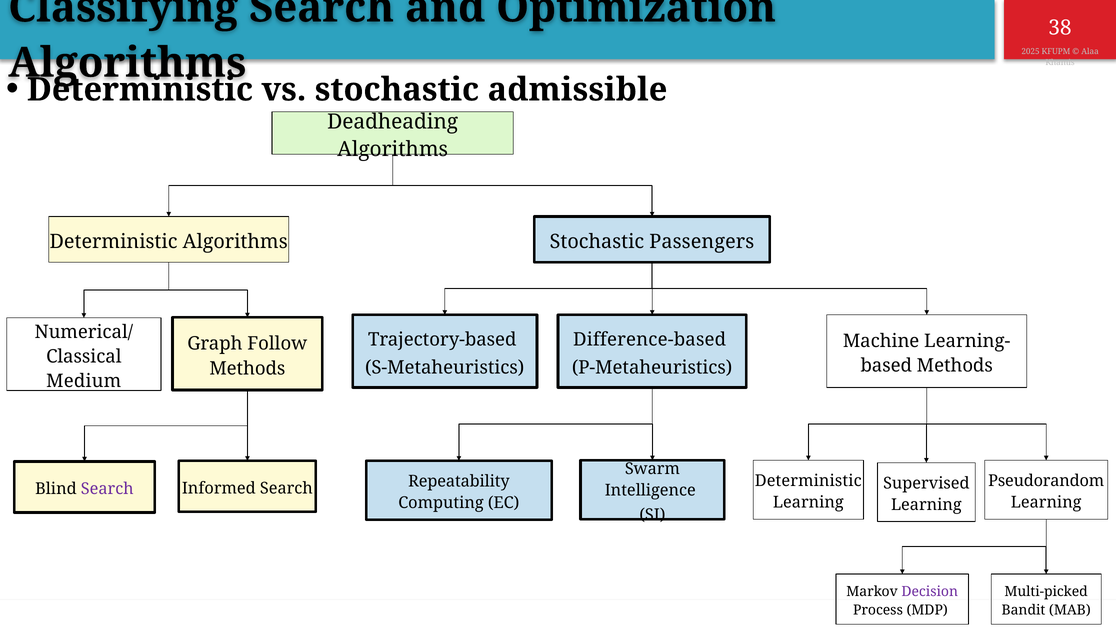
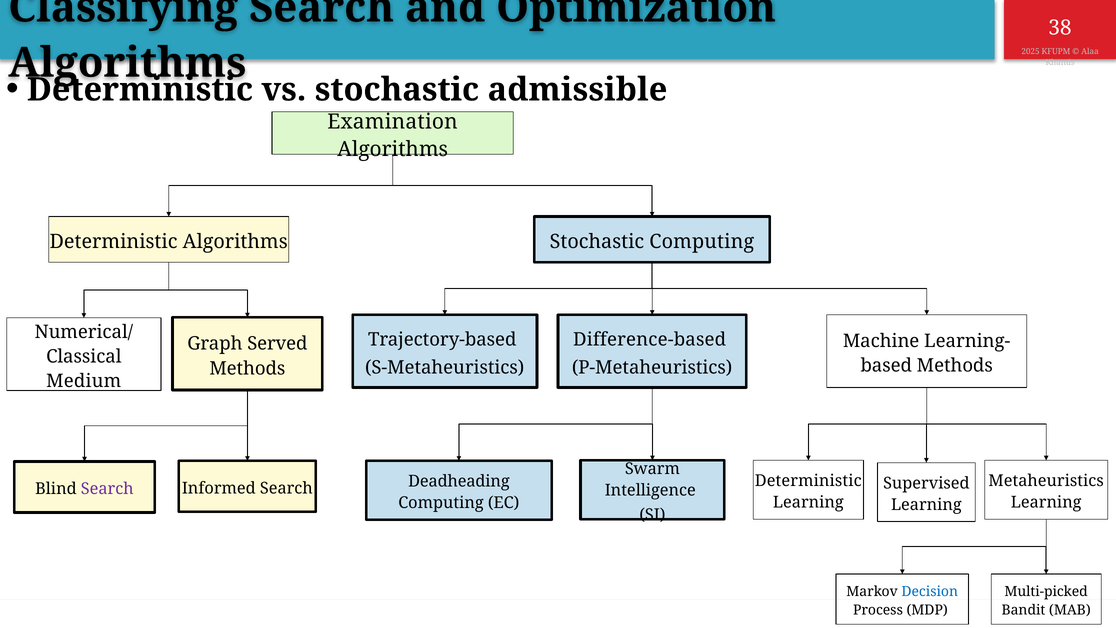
Deadheading: Deadheading -> Examination (393, 122)
Stochastic Passengers: Passengers -> Computing (702, 242)
Follow: Follow -> Served (277, 344)
Pseudorandom: Pseudorandom -> Metaheuristics (1046, 481)
Repeatability: Repeatability -> Deadheading (459, 481)
Decision colour: purple -> blue (930, 591)
